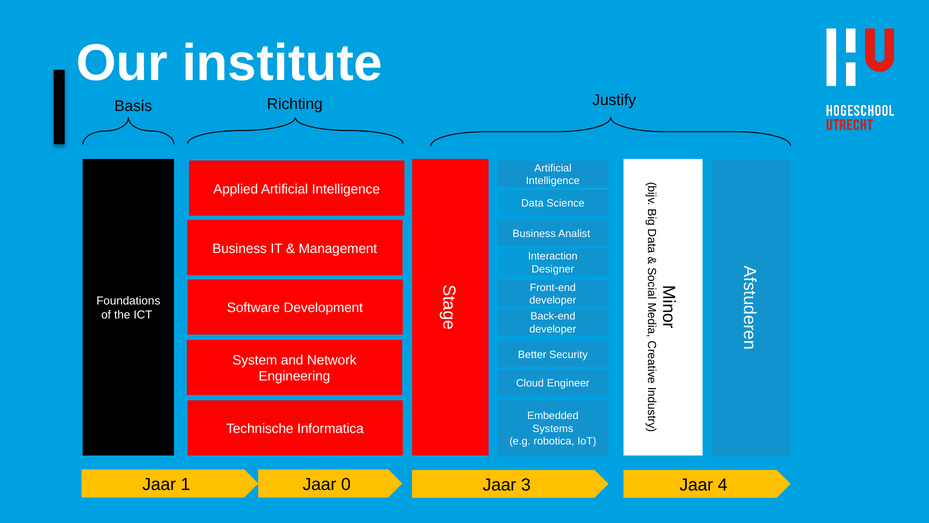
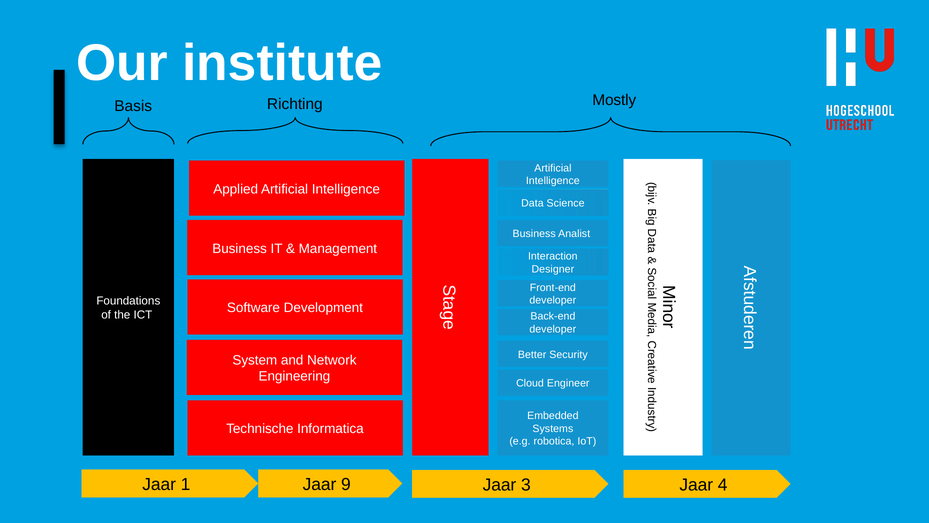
Justify: Justify -> Mostly (614, 100)
0: 0 -> 9 (346, 484)
